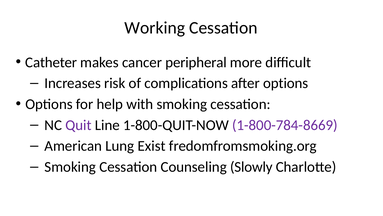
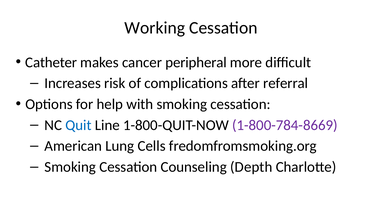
after options: options -> referral (286, 83)
Quit colour: purple -> blue (78, 125)
Exist: Exist -> Cells (152, 146)
Slowly: Slowly -> Depth (251, 167)
